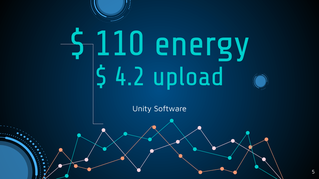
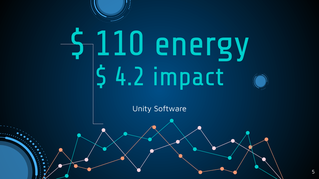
upload: upload -> impact (188, 77)
